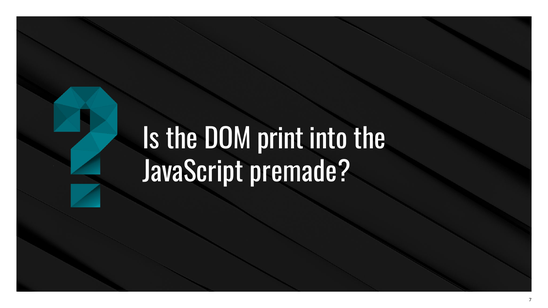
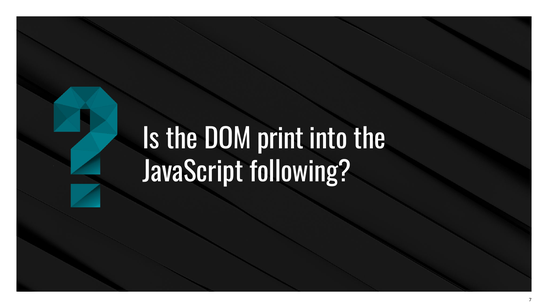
premade: premade -> following (300, 172)
